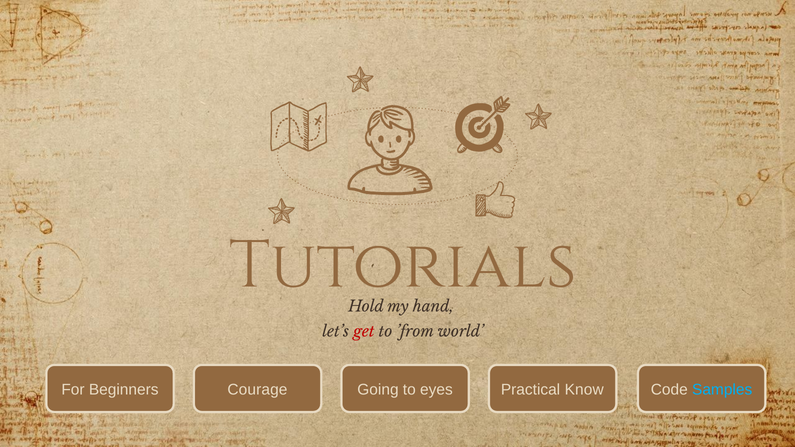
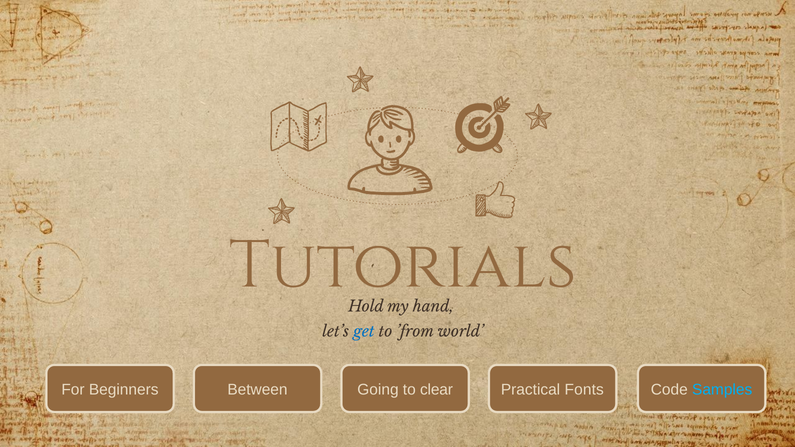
get colour: red -> blue (364, 332)
Courage: Courage -> Between (257, 390)
eyes: eyes -> clear (436, 390)
Know: Know -> Fonts (584, 390)
